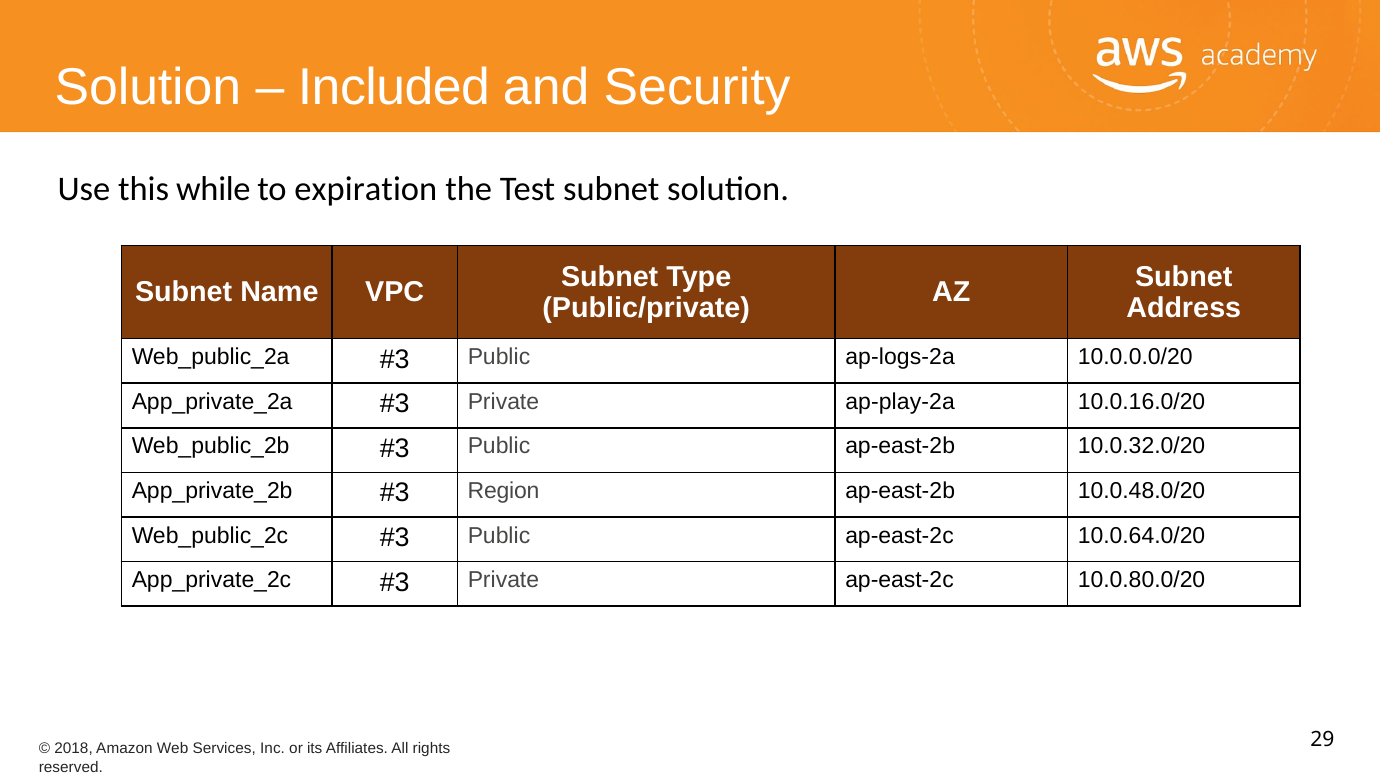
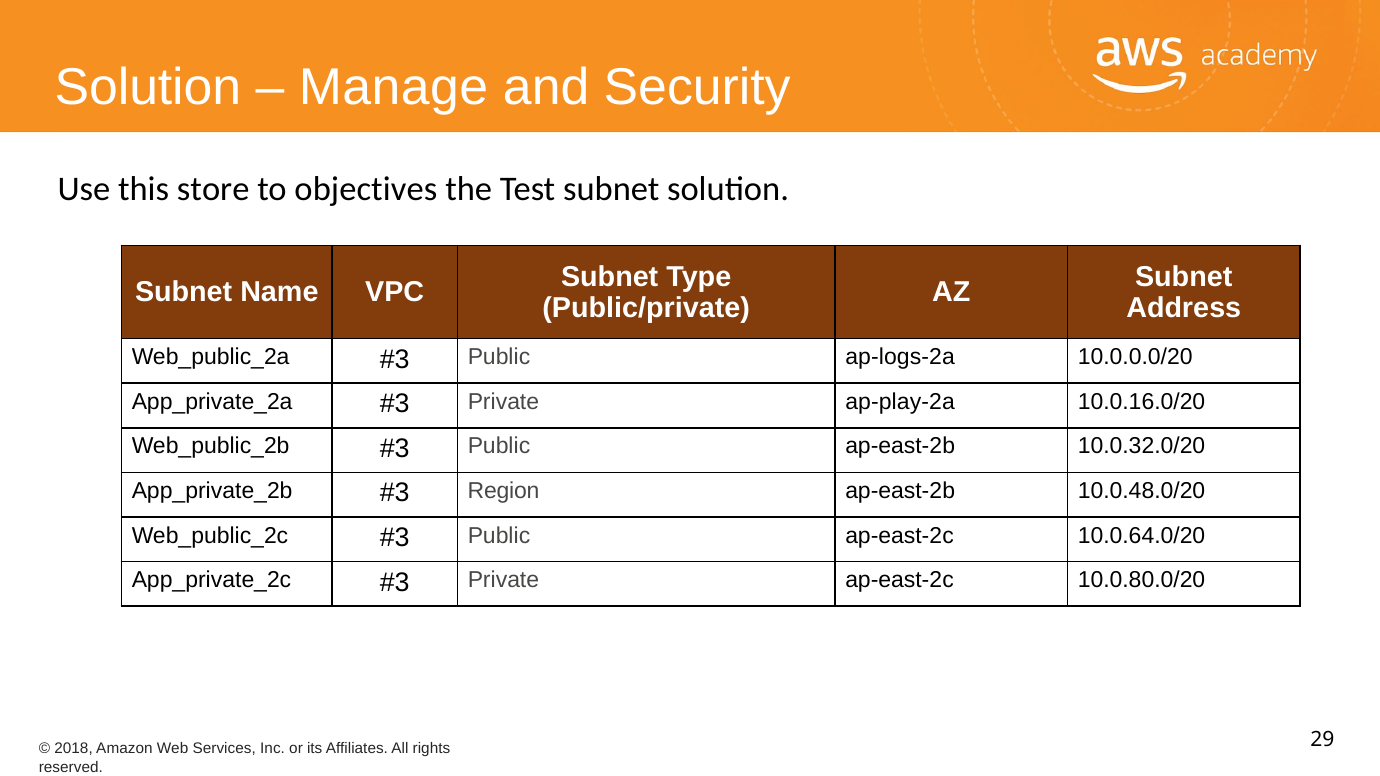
Included: Included -> Manage (393, 87)
while: while -> store (213, 189)
expiration: expiration -> objectives (366, 189)
